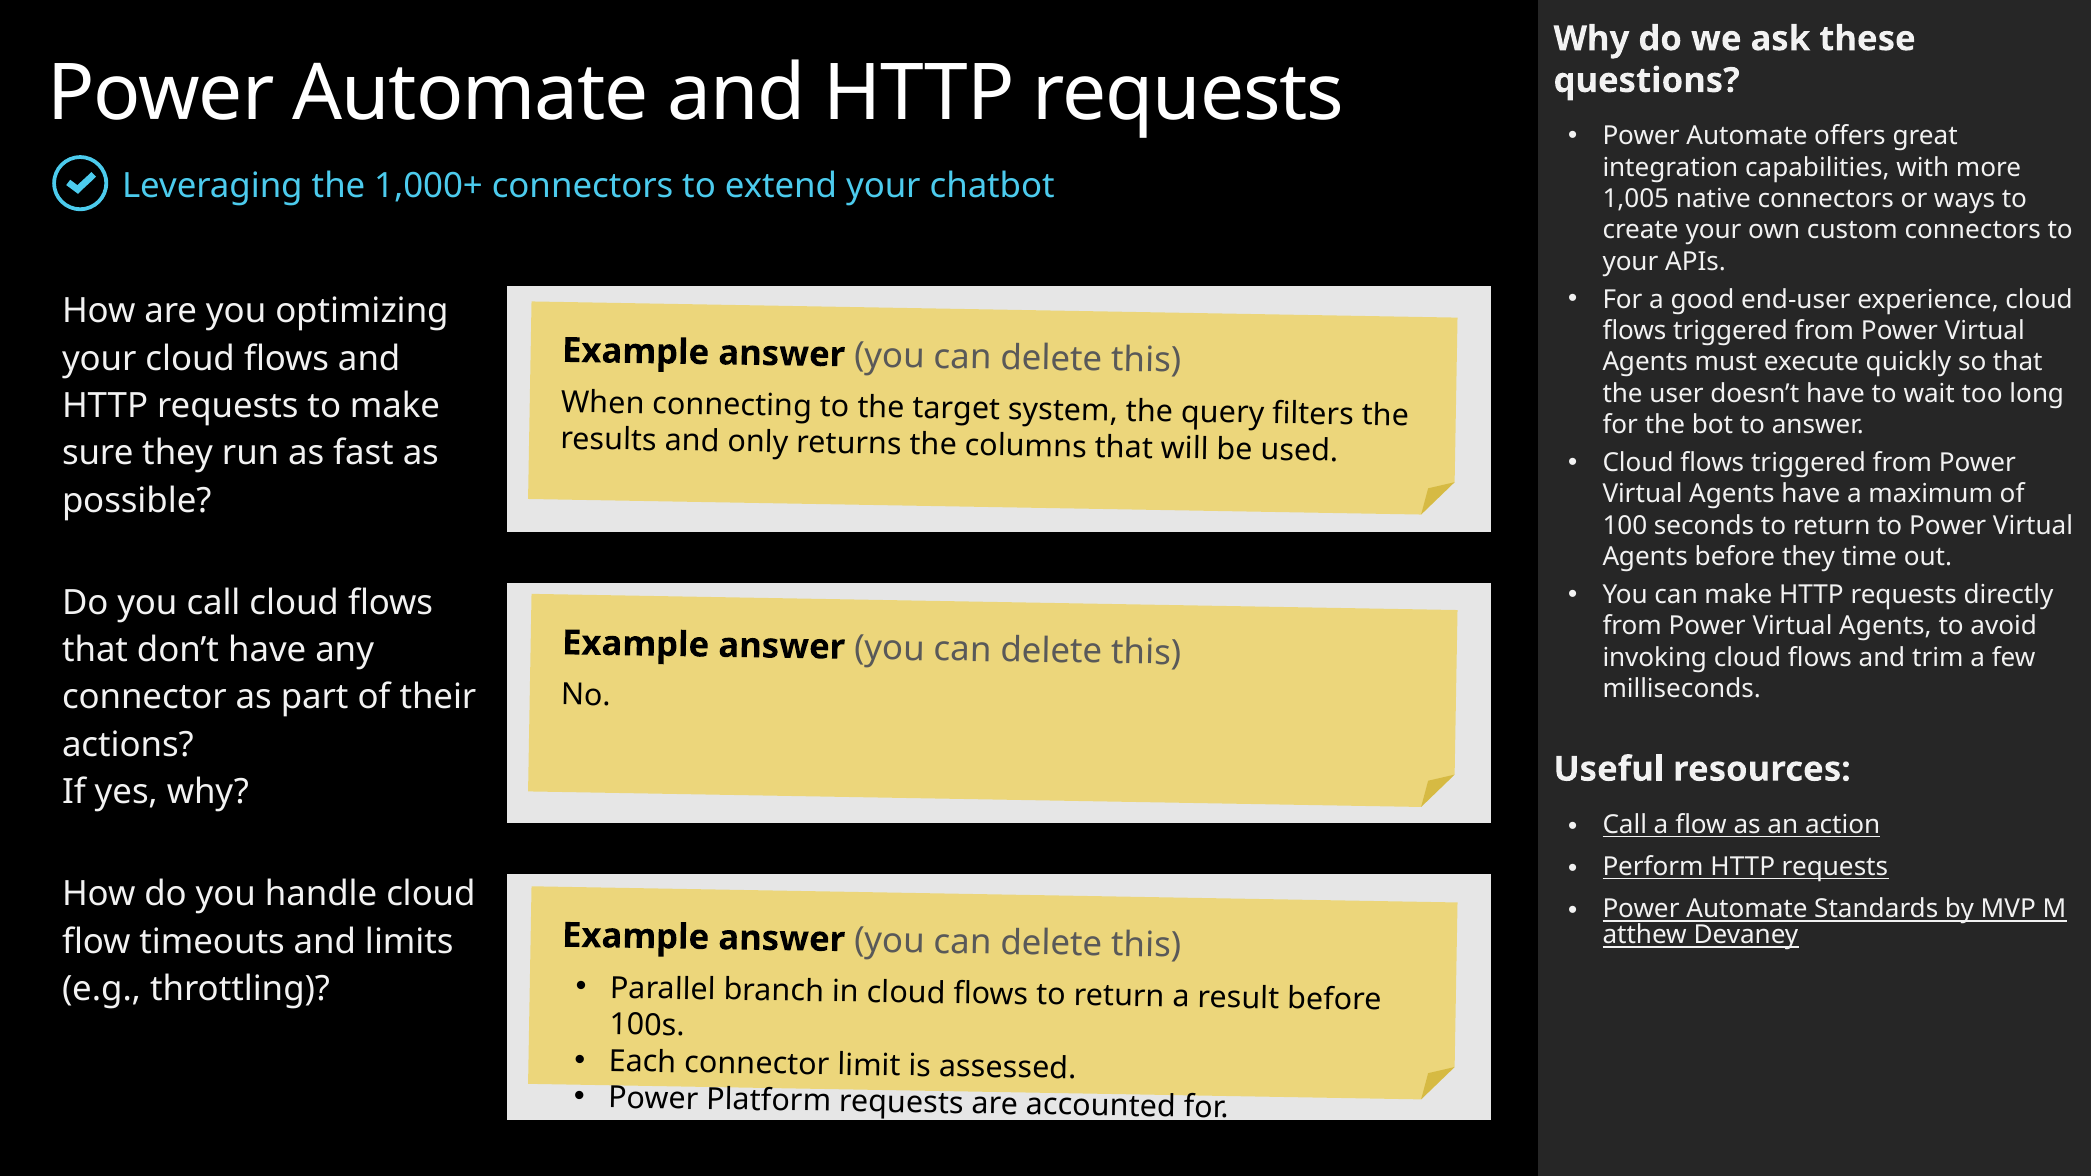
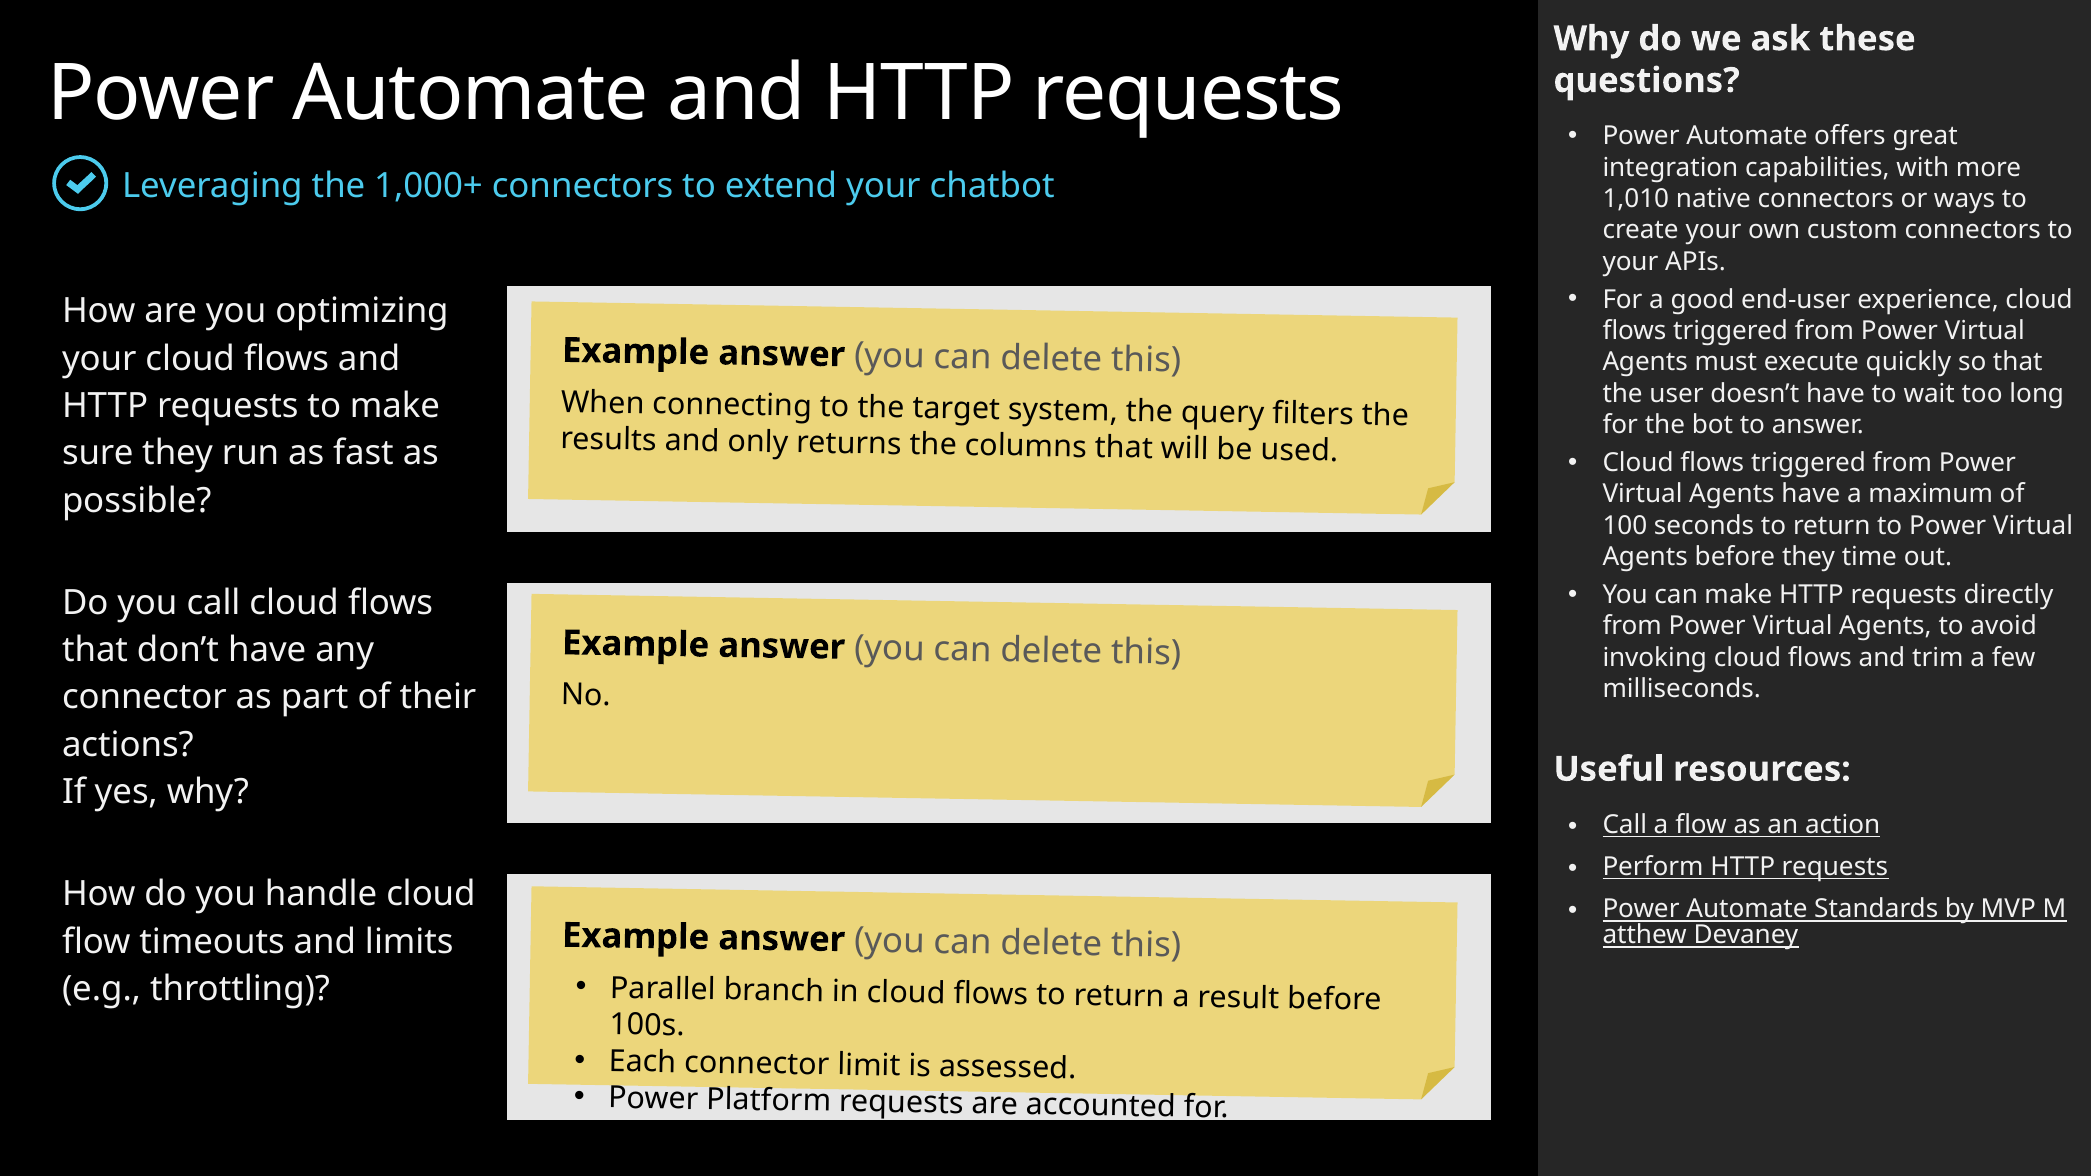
1,005: 1,005 -> 1,010 (1636, 199)
